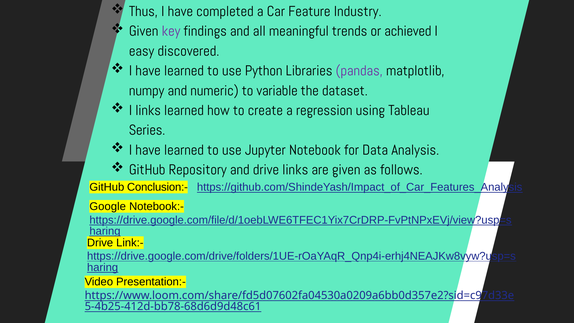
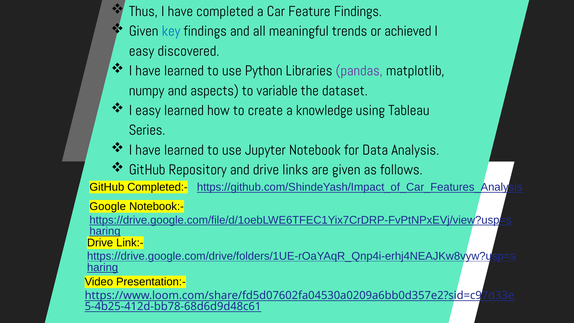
Feature Industry: Industry -> Findings (358, 11)
key colour: purple -> blue (171, 31)
numeric: numeric -> aspects (215, 91)
links: links -> easy (148, 110)
regression: regression -> knowledge (324, 110)
Conclusion:-: Conclusion:- -> Completed:- (157, 187)
